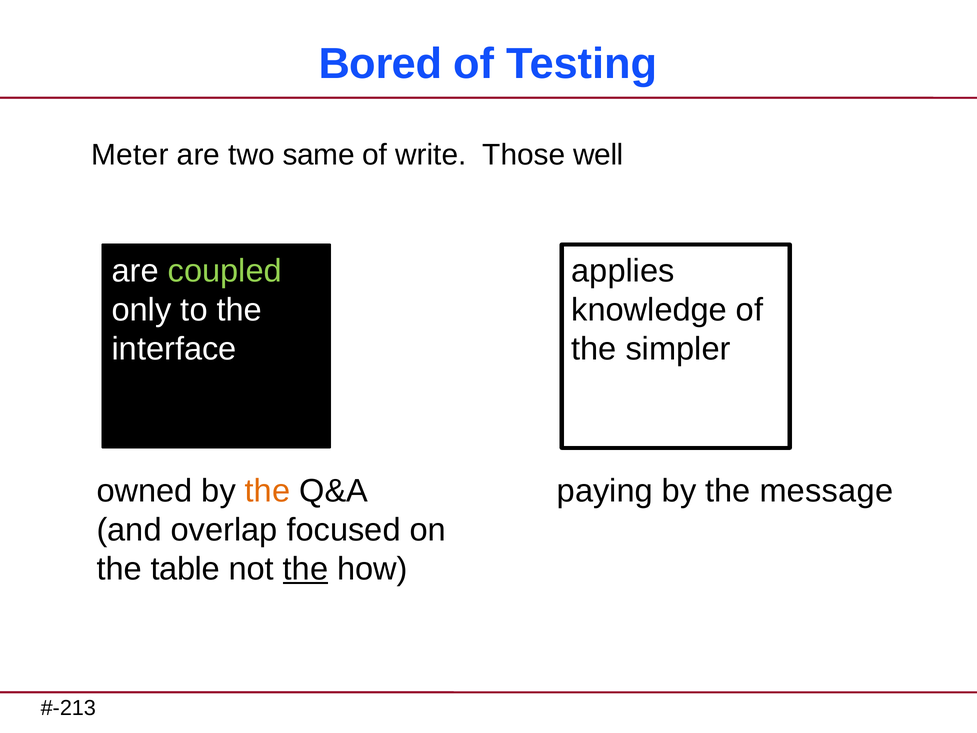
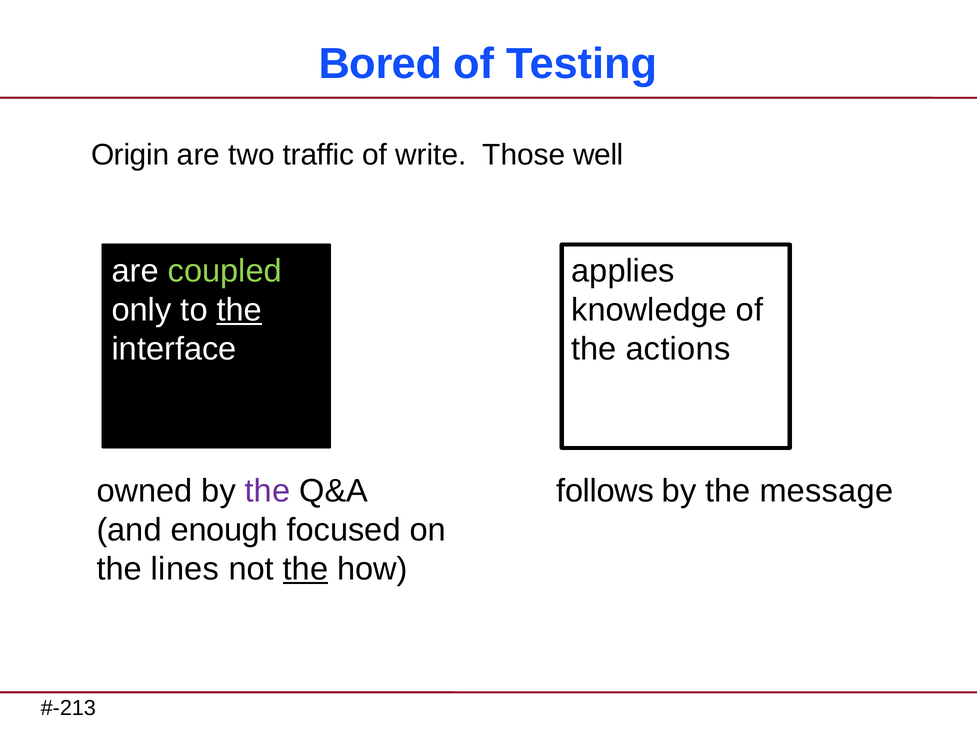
Meter: Meter -> Origin (130, 155)
same: same -> traffic (319, 155)
the underline: none -> present (239, 310)
simpler: simpler -> actions (678, 349)
the colour: orange -> purple (268, 491)
paying: paying -> follows (605, 491)
overlap: overlap -> enough (224, 530)
table: table -> lines (185, 569)
